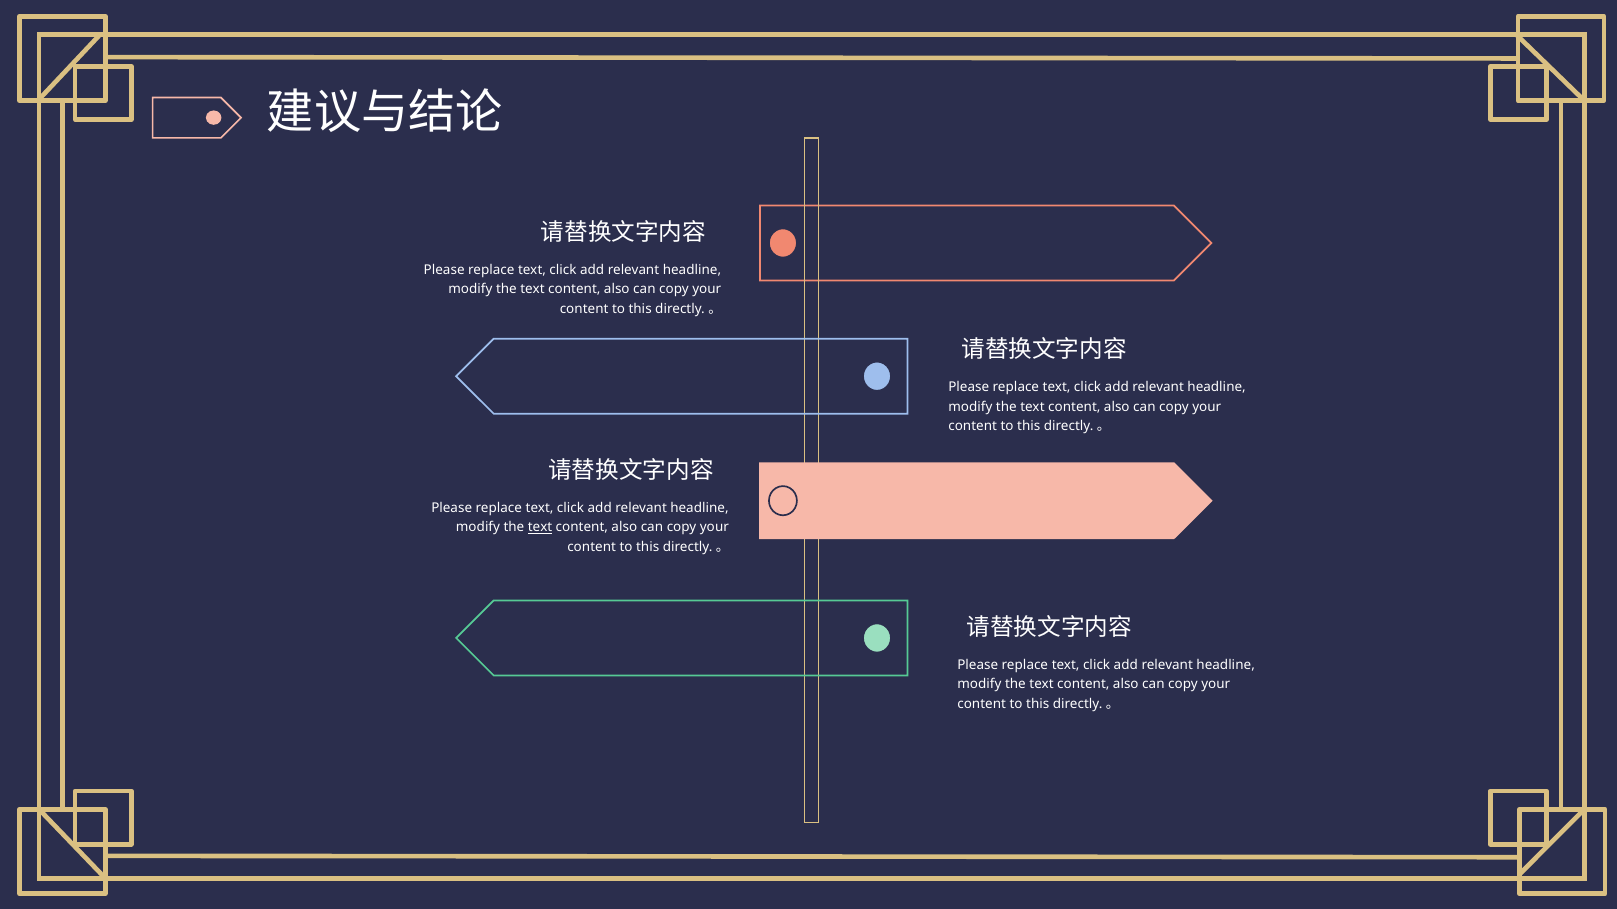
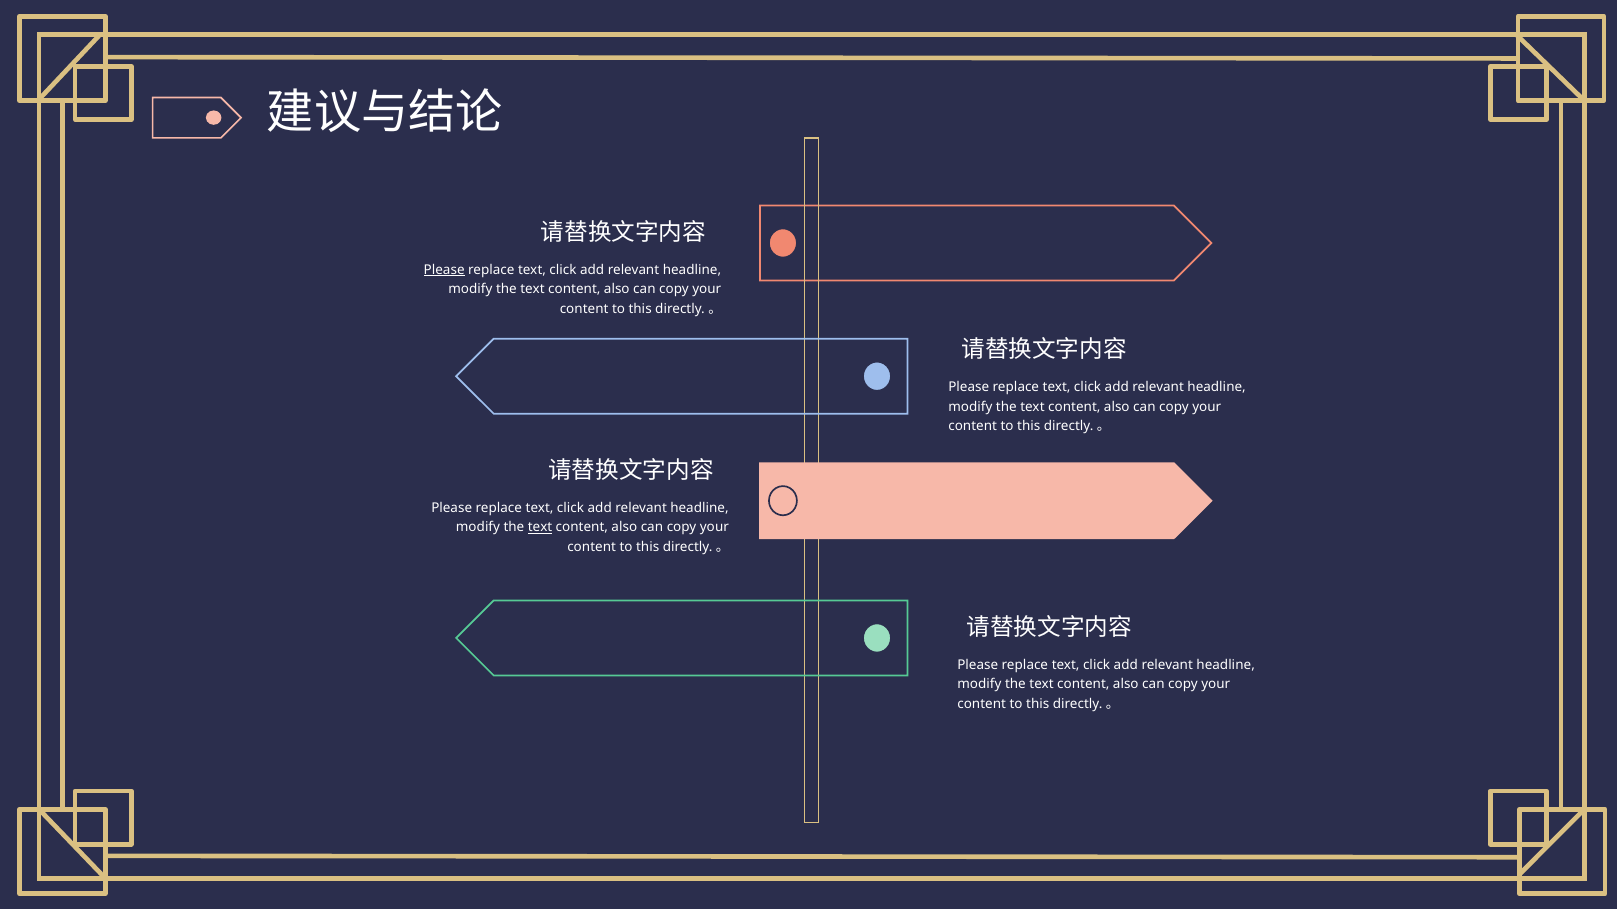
Please underline: none -> present (444, 270)
